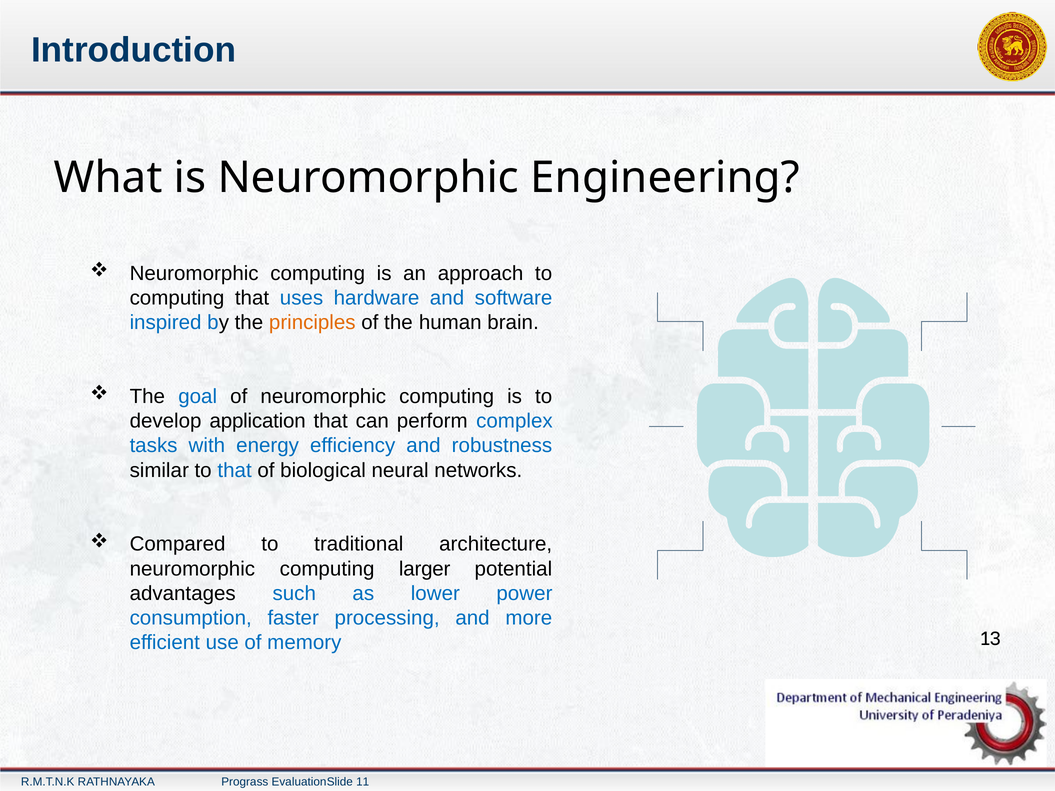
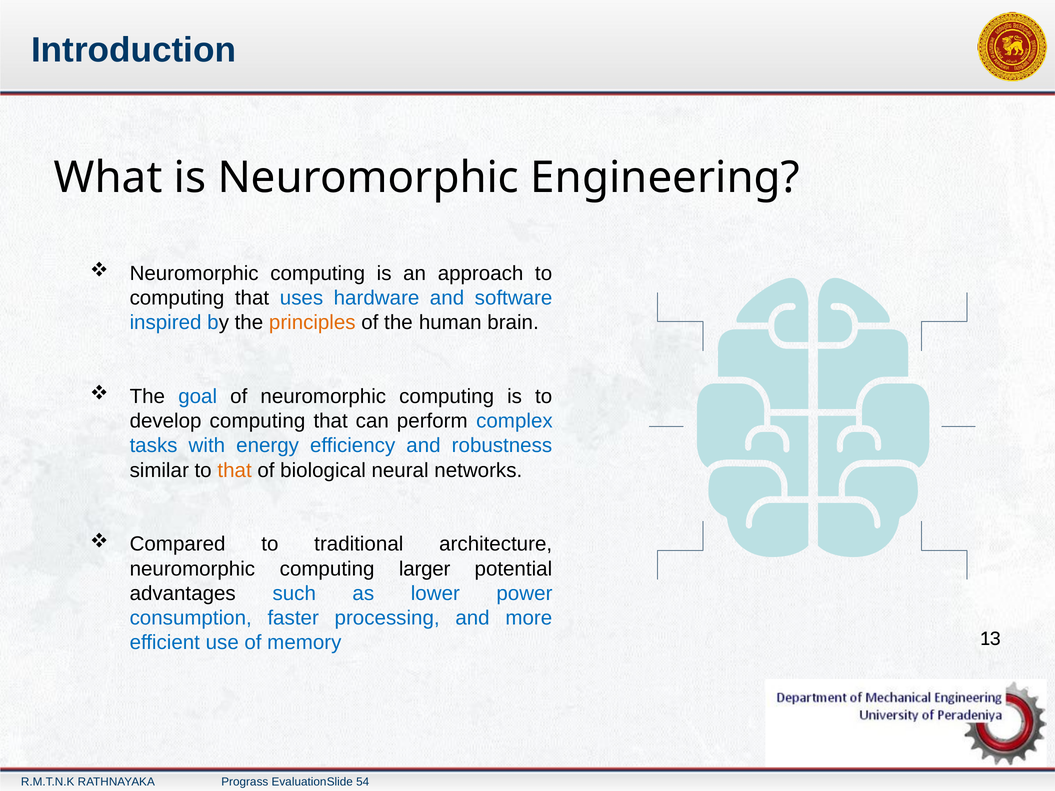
develop application: application -> computing (257, 421)
that colour: blue -> orange (235, 470)
11: 11 -> 54 (363, 782)
